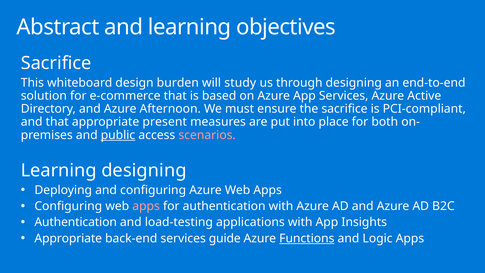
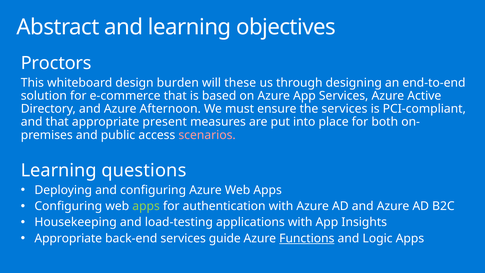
Sacrifice: Sacrifice -> Proctors (56, 63)
study: study -> these (240, 83)
the sacrifice: sacrifice -> services (344, 109)
public underline: present -> none (118, 135)
Learning designing: designing -> questions (144, 170)
apps colour: pink -> light green (146, 206)
Authentication: Authentication -> Housekeeping (76, 222)
